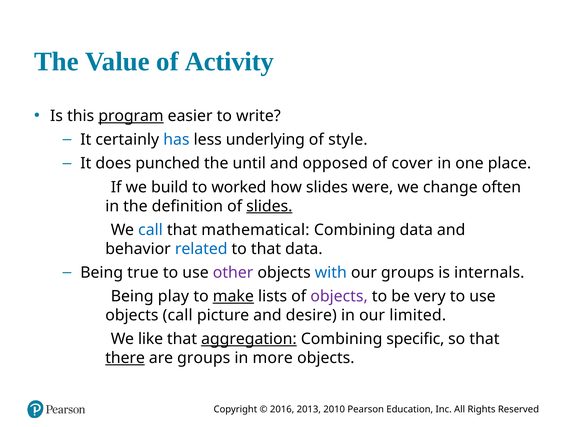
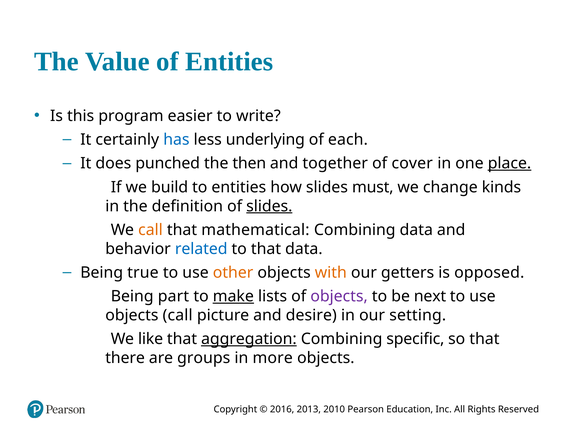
of Activity: Activity -> Entities (229, 62)
program underline: present -> none (131, 116)
style: style -> each (348, 140)
until: until -> then (249, 163)
opposed: opposed -> together (335, 163)
place underline: none -> present (509, 163)
to worked: worked -> entities (239, 187)
were: were -> must (373, 187)
often: often -> kinds (501, 187)
call colour: blue -> orange (150, 230)
other colour: purple -> orange (233, 272)
with colour: blue -> orange (331, 272)
our groups: groups -> getters (408, 272)
internals: internals -> opposed (489, 272)
play: play -> part (173, 296)
very: very -> next (430, 296)
limited: limited -> setting (418, 315)
there underline: present -> none (125, 358)
